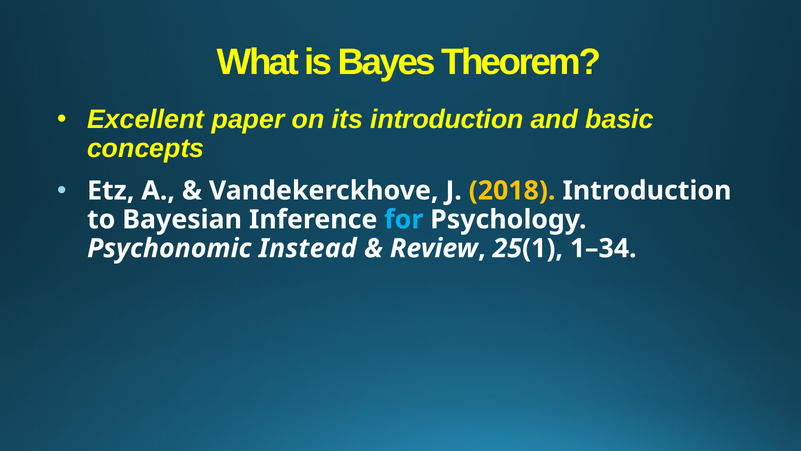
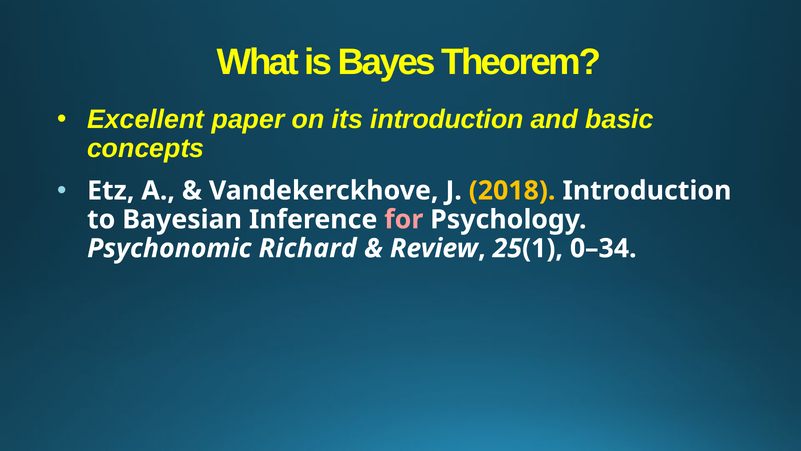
for colour: light blue -> pink (404, 219)
Instead: Instead -> Richard (308, 248)
1–34: 1–34 -> 0–34 (603, 248)
